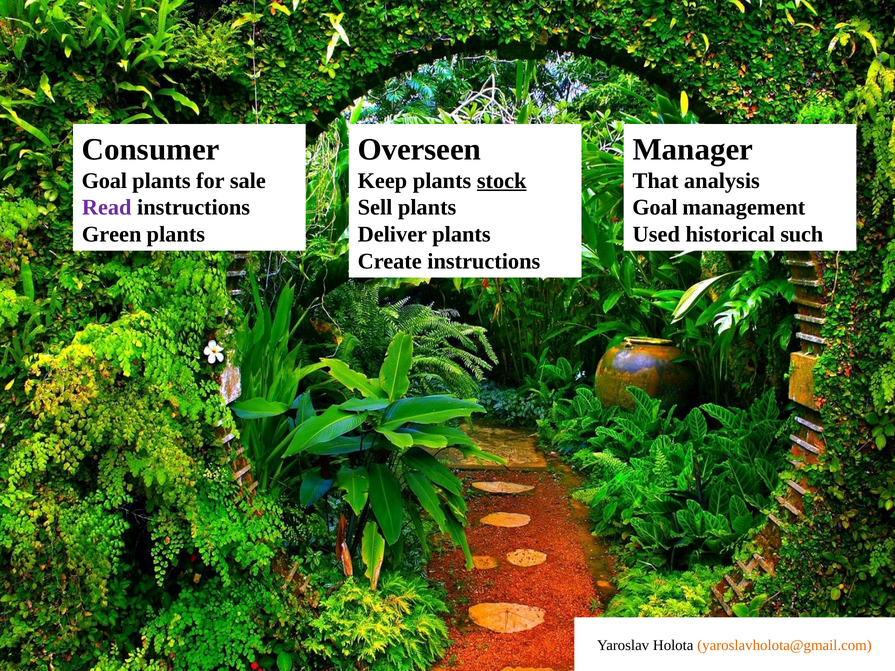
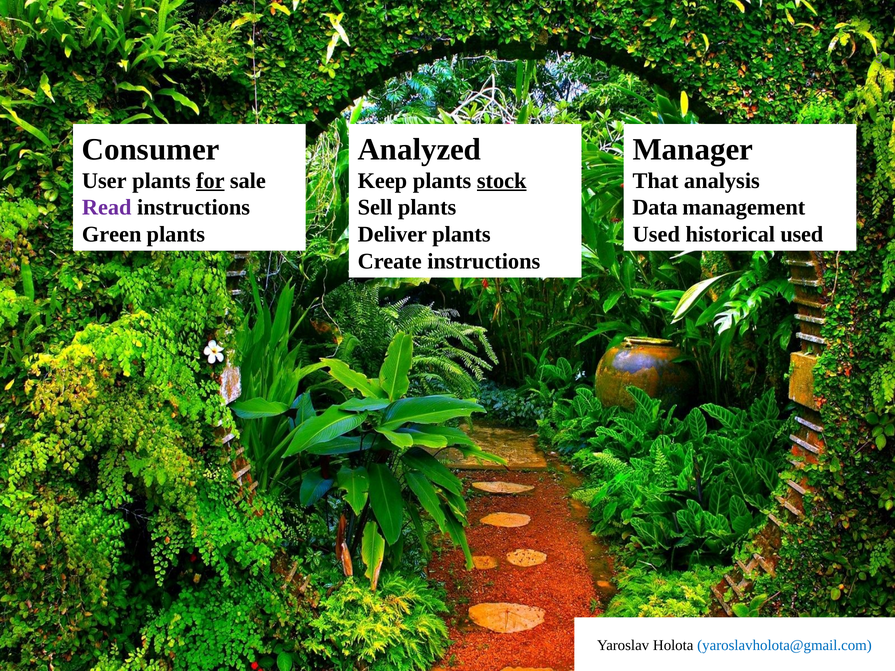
Overseen: Overseen -> Analyzed (419, 149)
Goal: Goal -> User (104, 181)
for underline: none -> present (210, 181)
Goal: Goal -> Data (655, 208)
historical such: such -> used (802, 235)
yaroslavholota@gmail.com colour: orange -> blue (785, 645)
